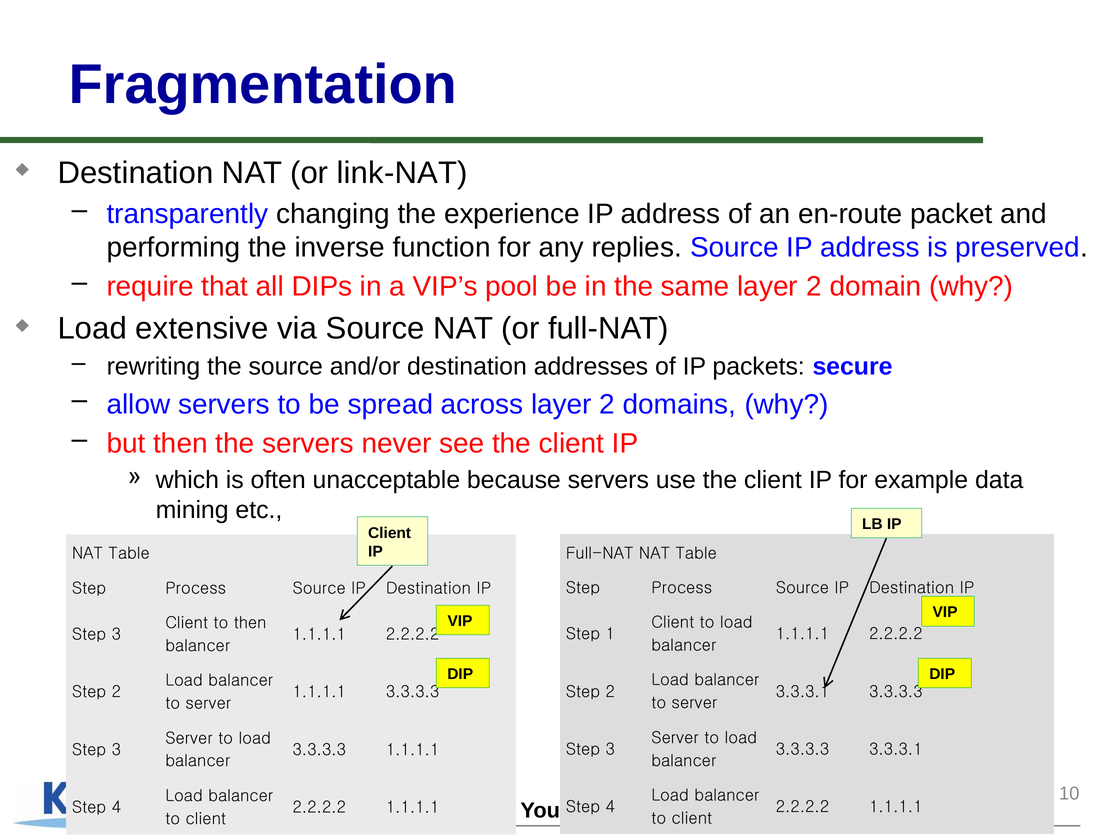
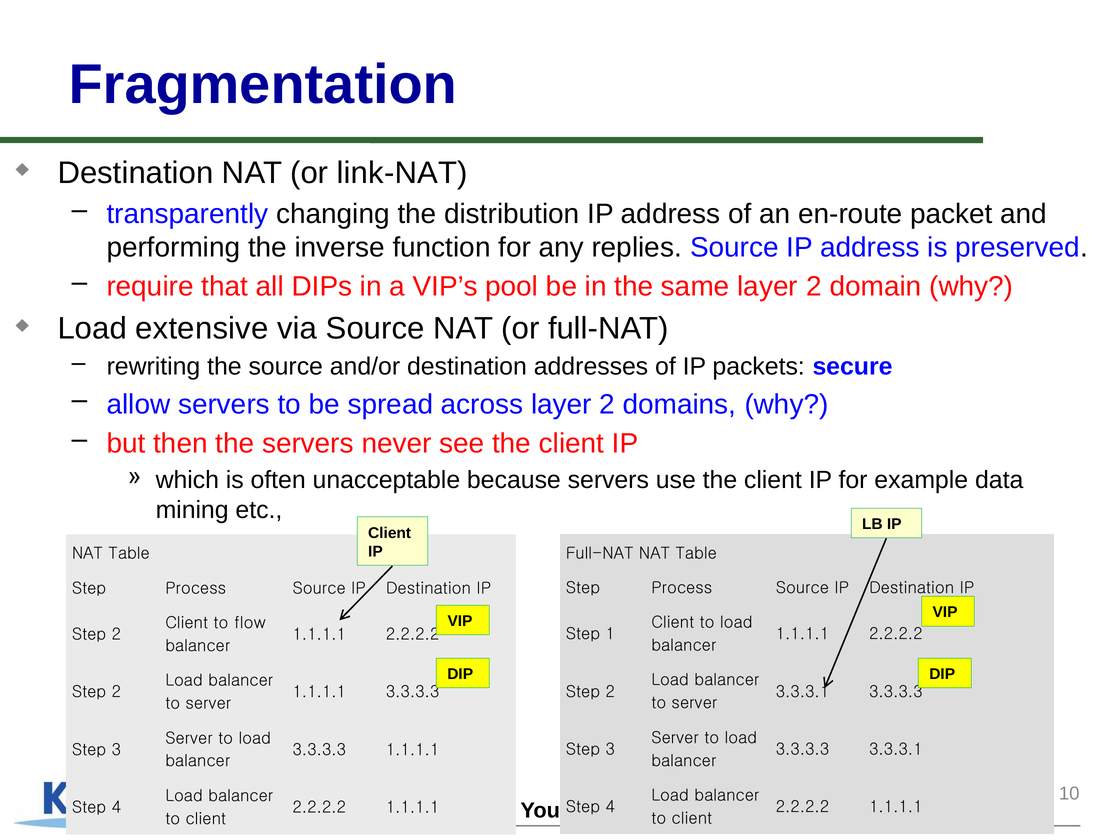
experience: experience -> distribution (512, 214)
to then: then -> flow (250, 623)
3: 3 -> 2 (116, 634)
